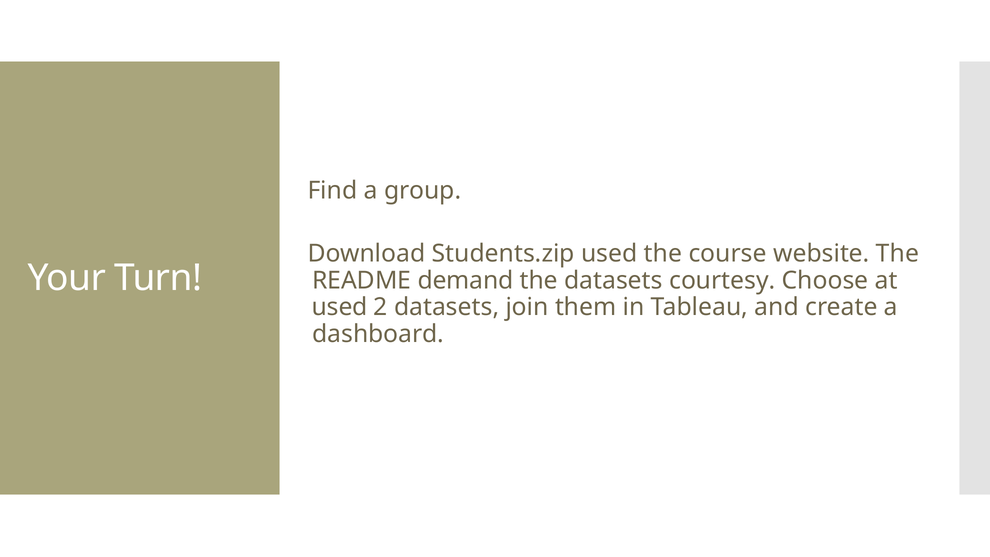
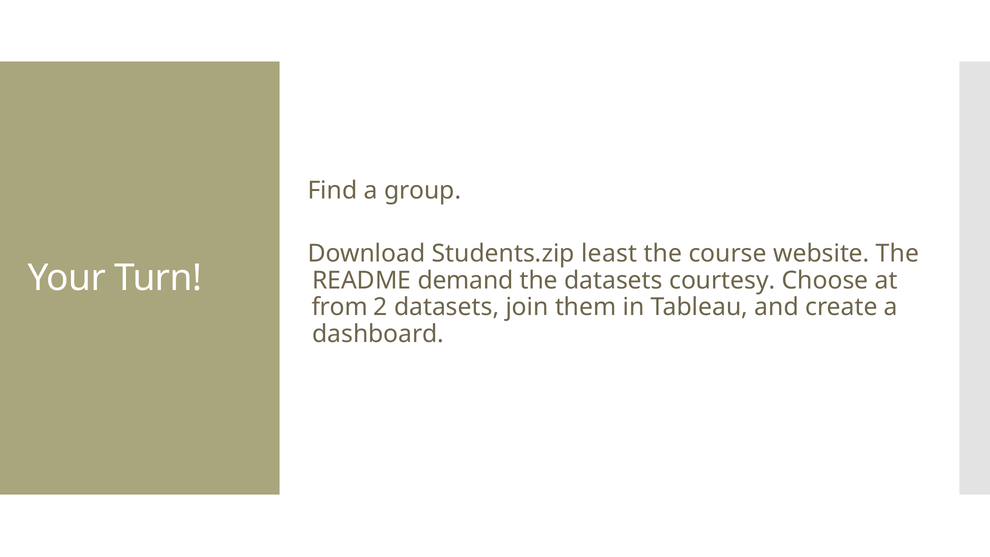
Students.zip used: used -> least (609, 254)
used: used -> from (340, 307)
